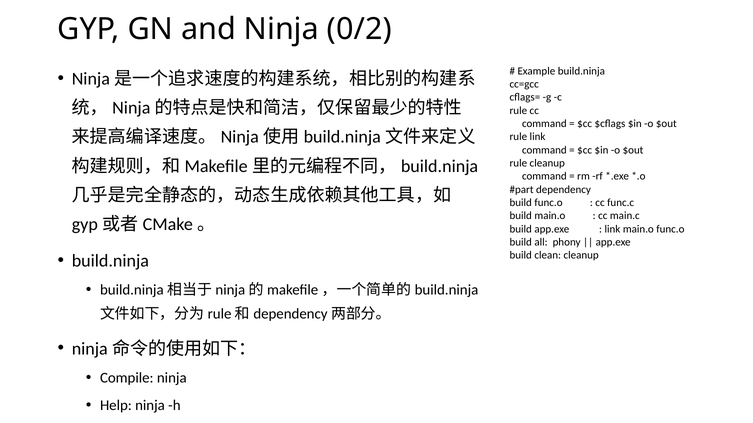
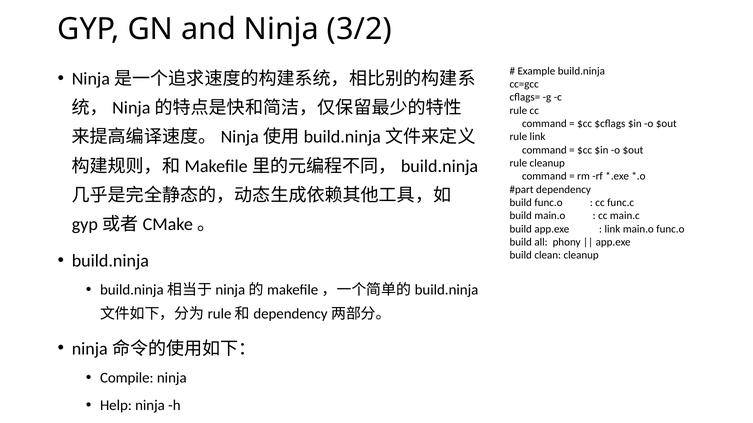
0/2: 0/2 -> 3/2 (359, 29)
